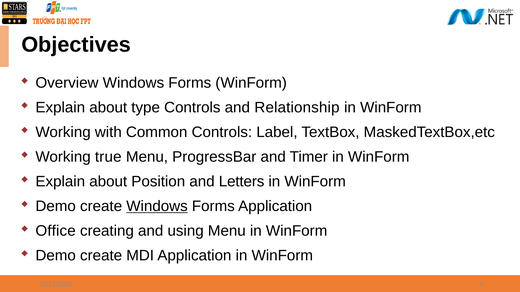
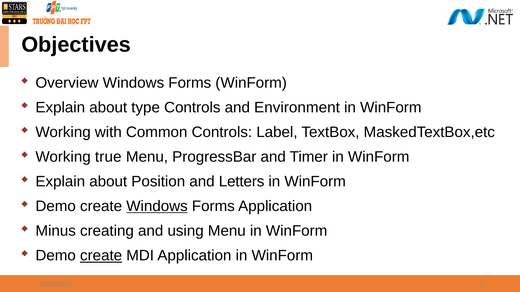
Relationship: Relationship -> Environment (297, 108)
Office: Office -> Minus (56, 231)
create underline: none -> present (101, 256)
